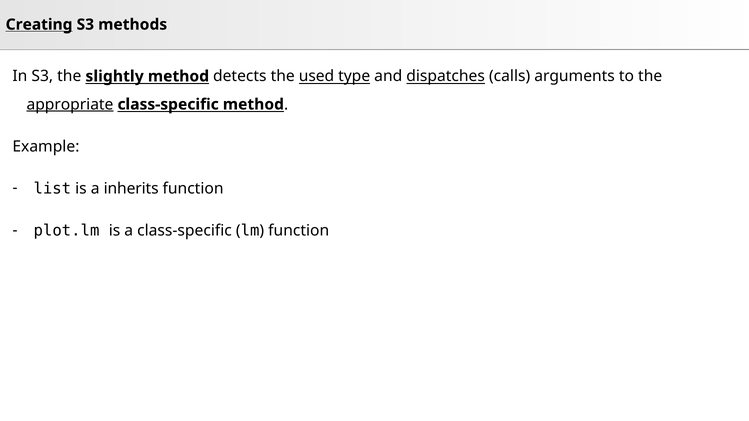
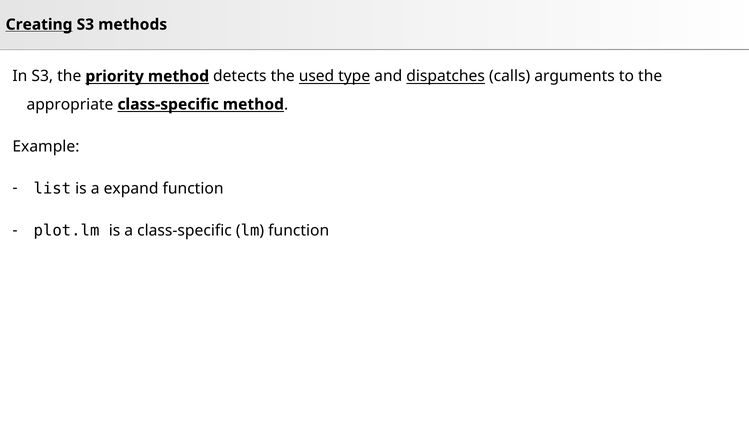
slightly: slightly -> priority (115, 76)
appropriate underline: present -> none (70, 104)
inherits: inherits -> expand (131, 189)
